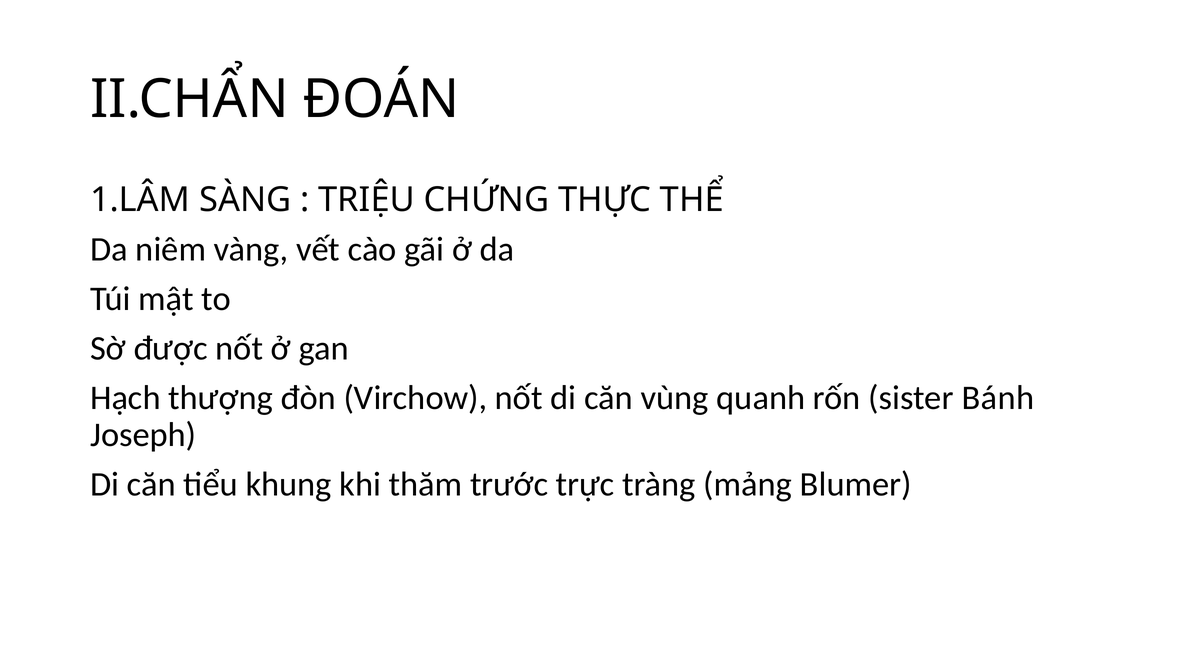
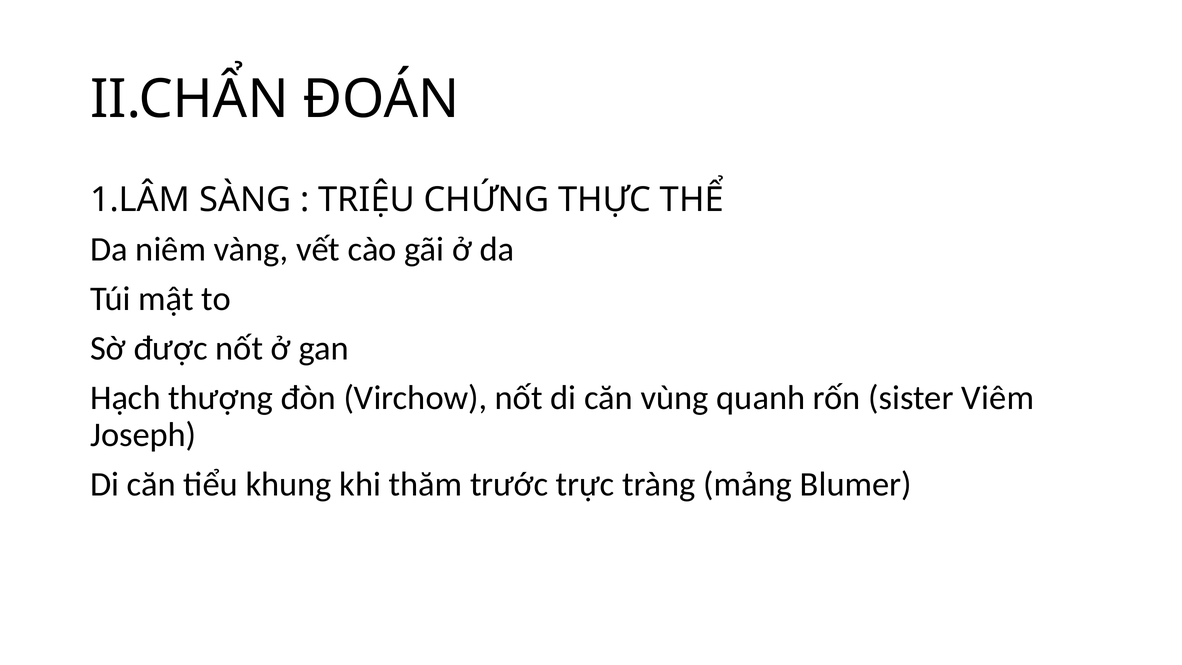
Bánh: Bánh -> Viêm (998, 398)
